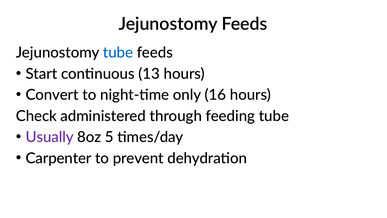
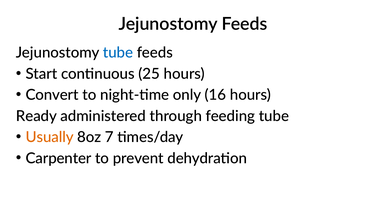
13: 13 -> 25 (149, 74)
Check: Check -> Ready (36, 116)
Usually colour: purple -> orange (50, 137)
5: 5 -> 7 (109, 137)
